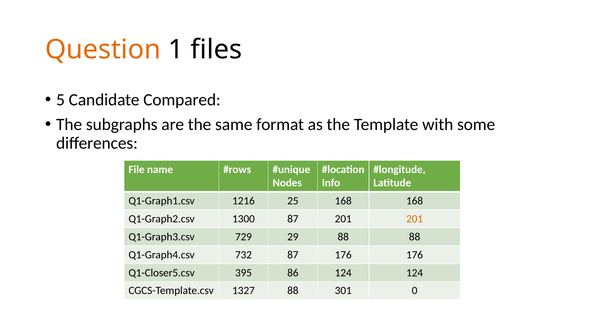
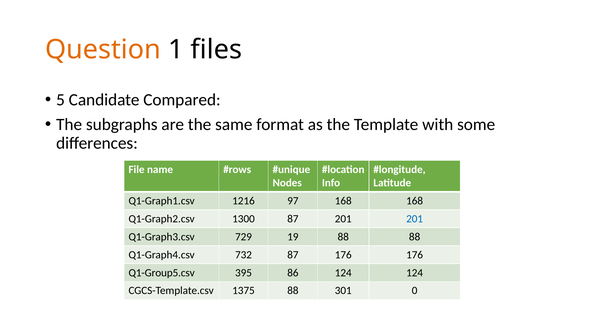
25: 25 -> 97 (293, 201)
201 colour: orange -> blue (415, 219)
29: 29 -> 19 (293, 237)
Q1-Closer5.csv: Q1-Closer5.csv -> Q1-Group5.csv (162, 273)
1327: 1327 -> 1375 (244, 291)
